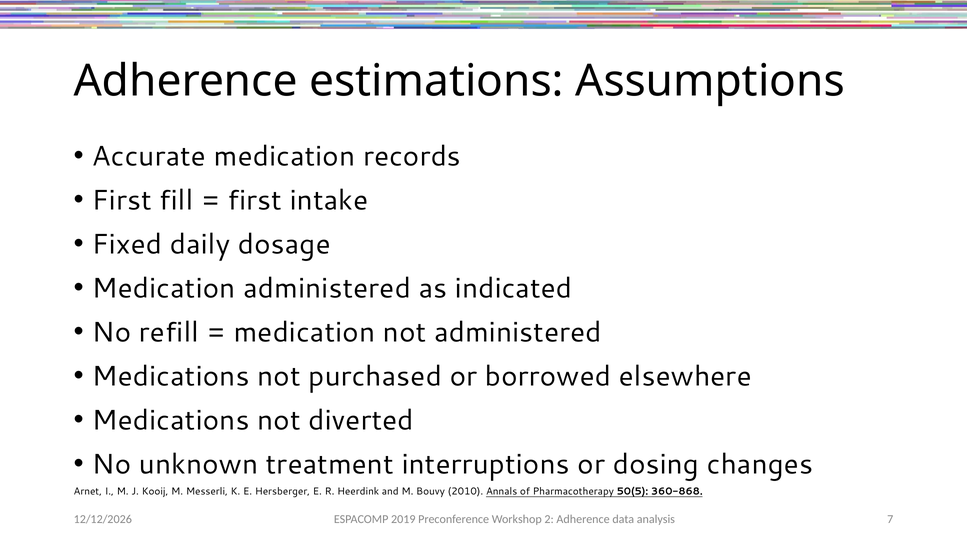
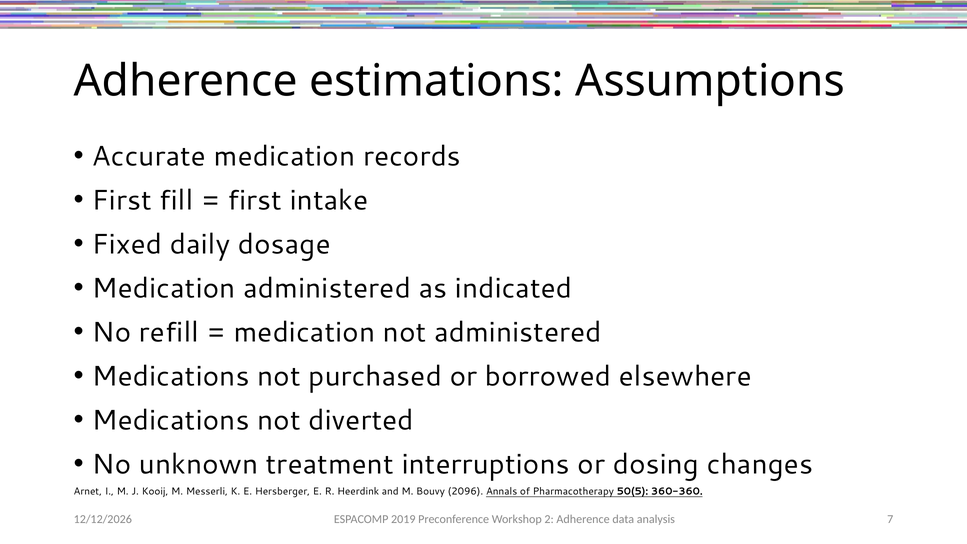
2010: 2010 -> 2096 (465, 491)
360-868: 360-868 -> 360-360 (677, 491)
